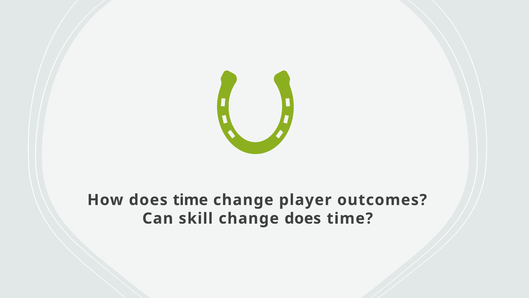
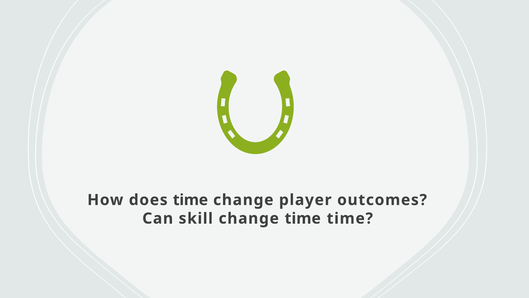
change does: does -> time (303, 218)
